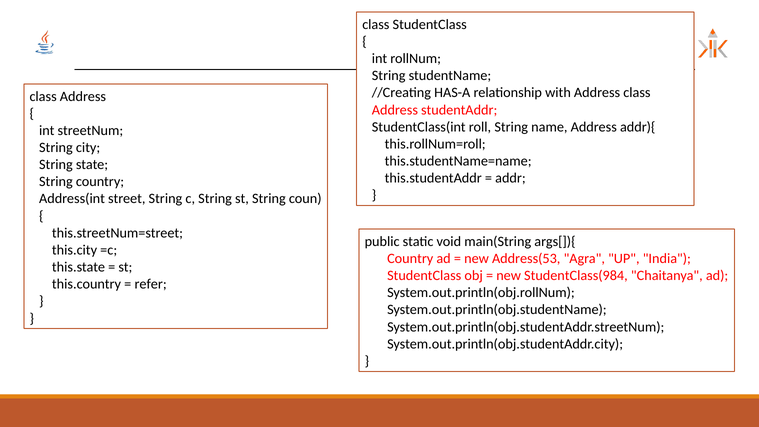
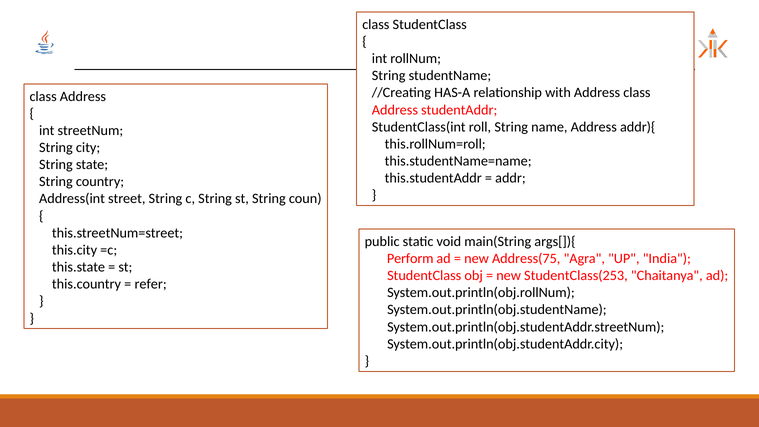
Country: Country -> Perform (410, 258)
Address(53: Address(53 -> Address(75 (526, 258)
StudentClass(984: StudentClass(984 -> StudentClass(253 (576, 276)
